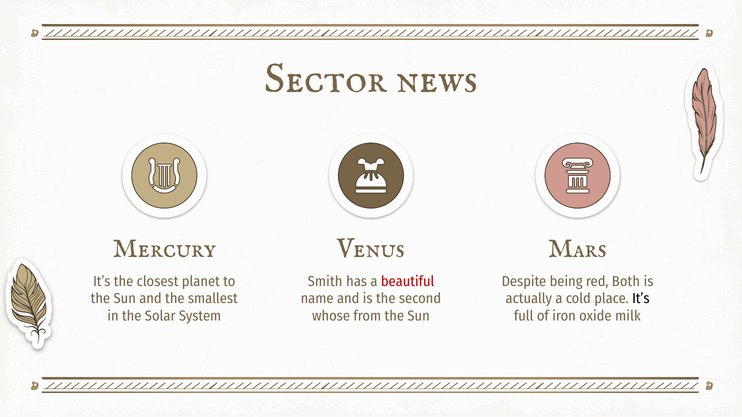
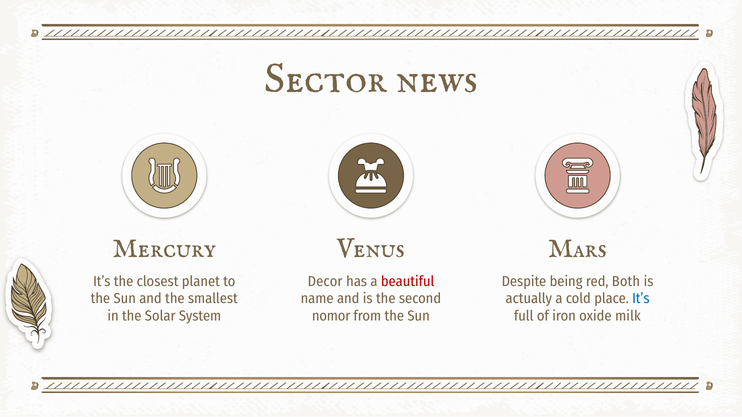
Smith: Smith -> Decor (325, 282)
It’s colour: black -> blue (641, 299)
whose: whose -> nomor (331, 316)
